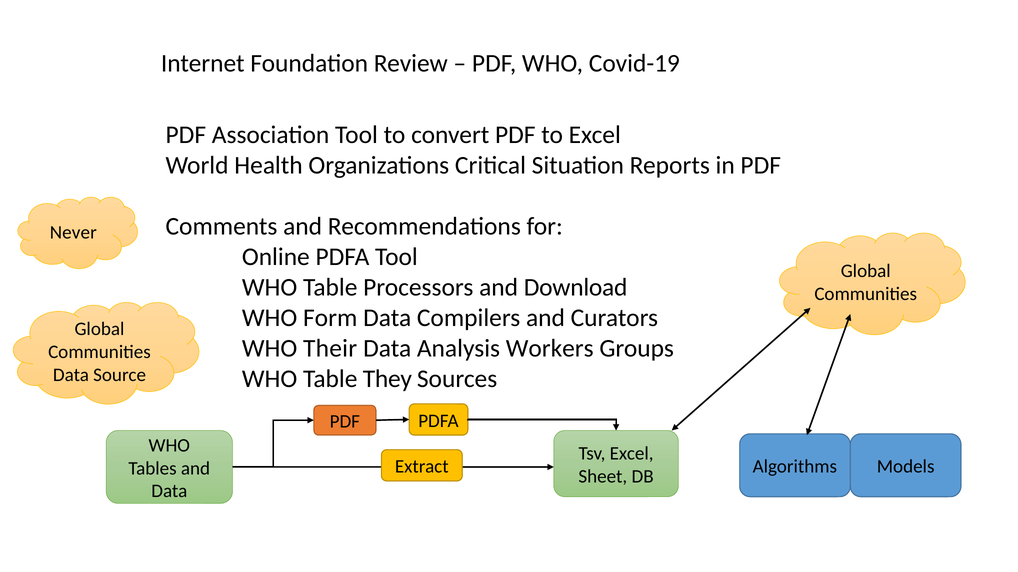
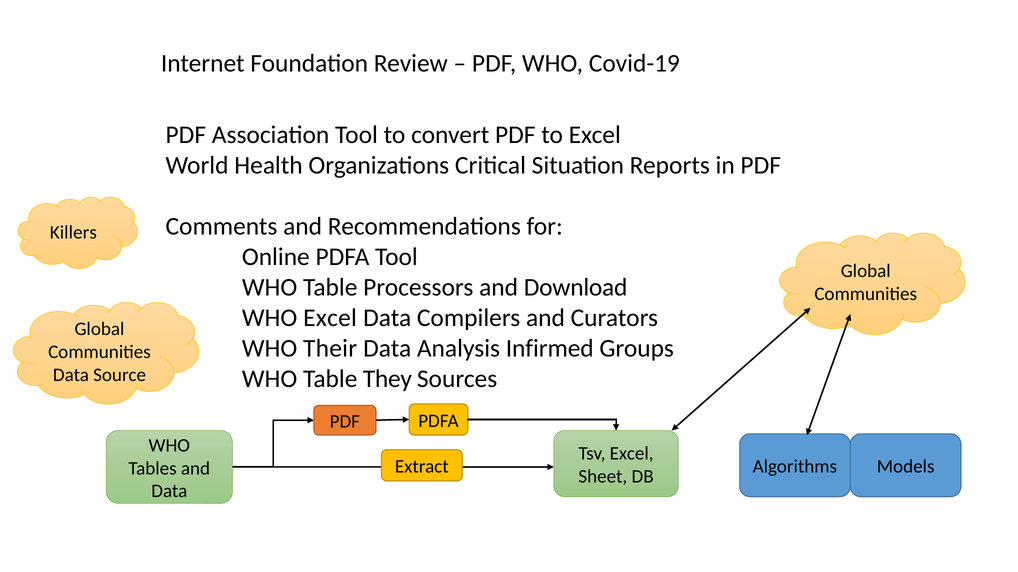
Never: Never -> Killers (73, 233)
WHO Form: Form -> Excel (330, 318)
Workers: Workers -> Infirmed (550, 349)
